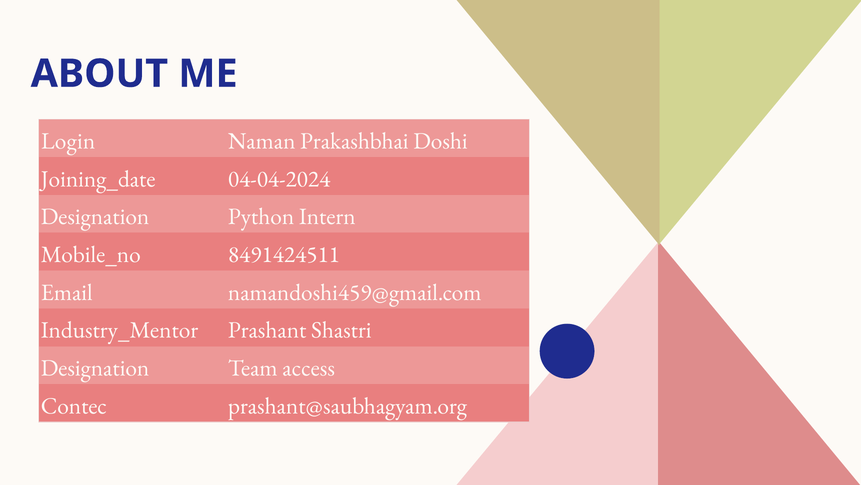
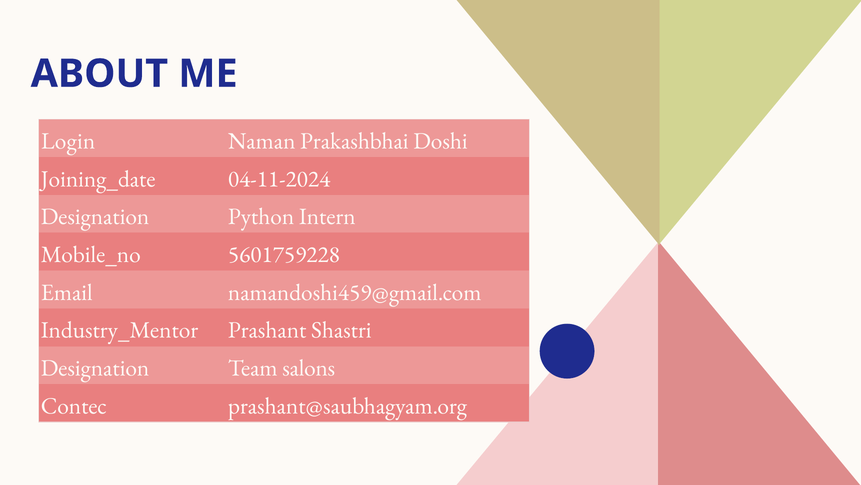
04-04-2024: 04-04-2024 -> 04-11-2024 (279, 179)
8491424511: 8491424511 -> 5601759228 (284, 254)
access: access -> salons (309, 368)
